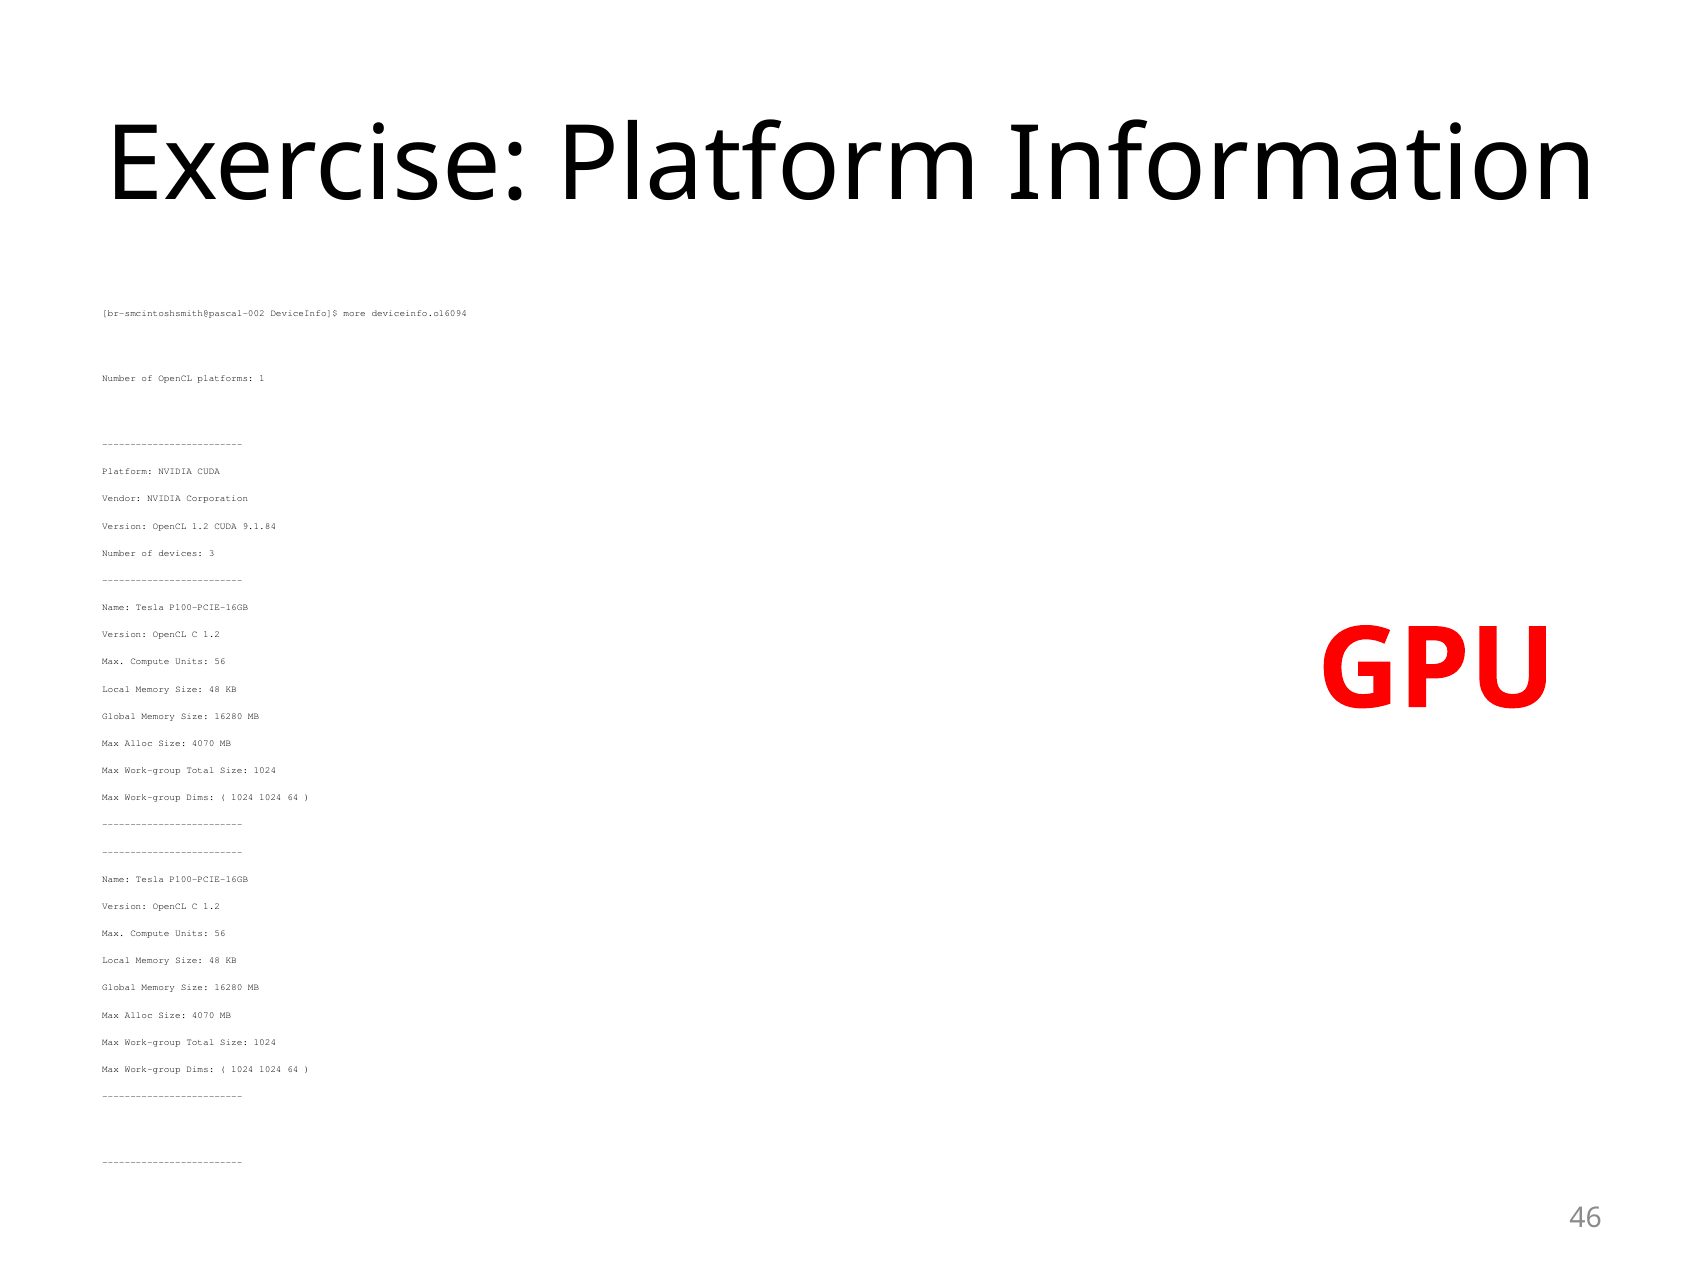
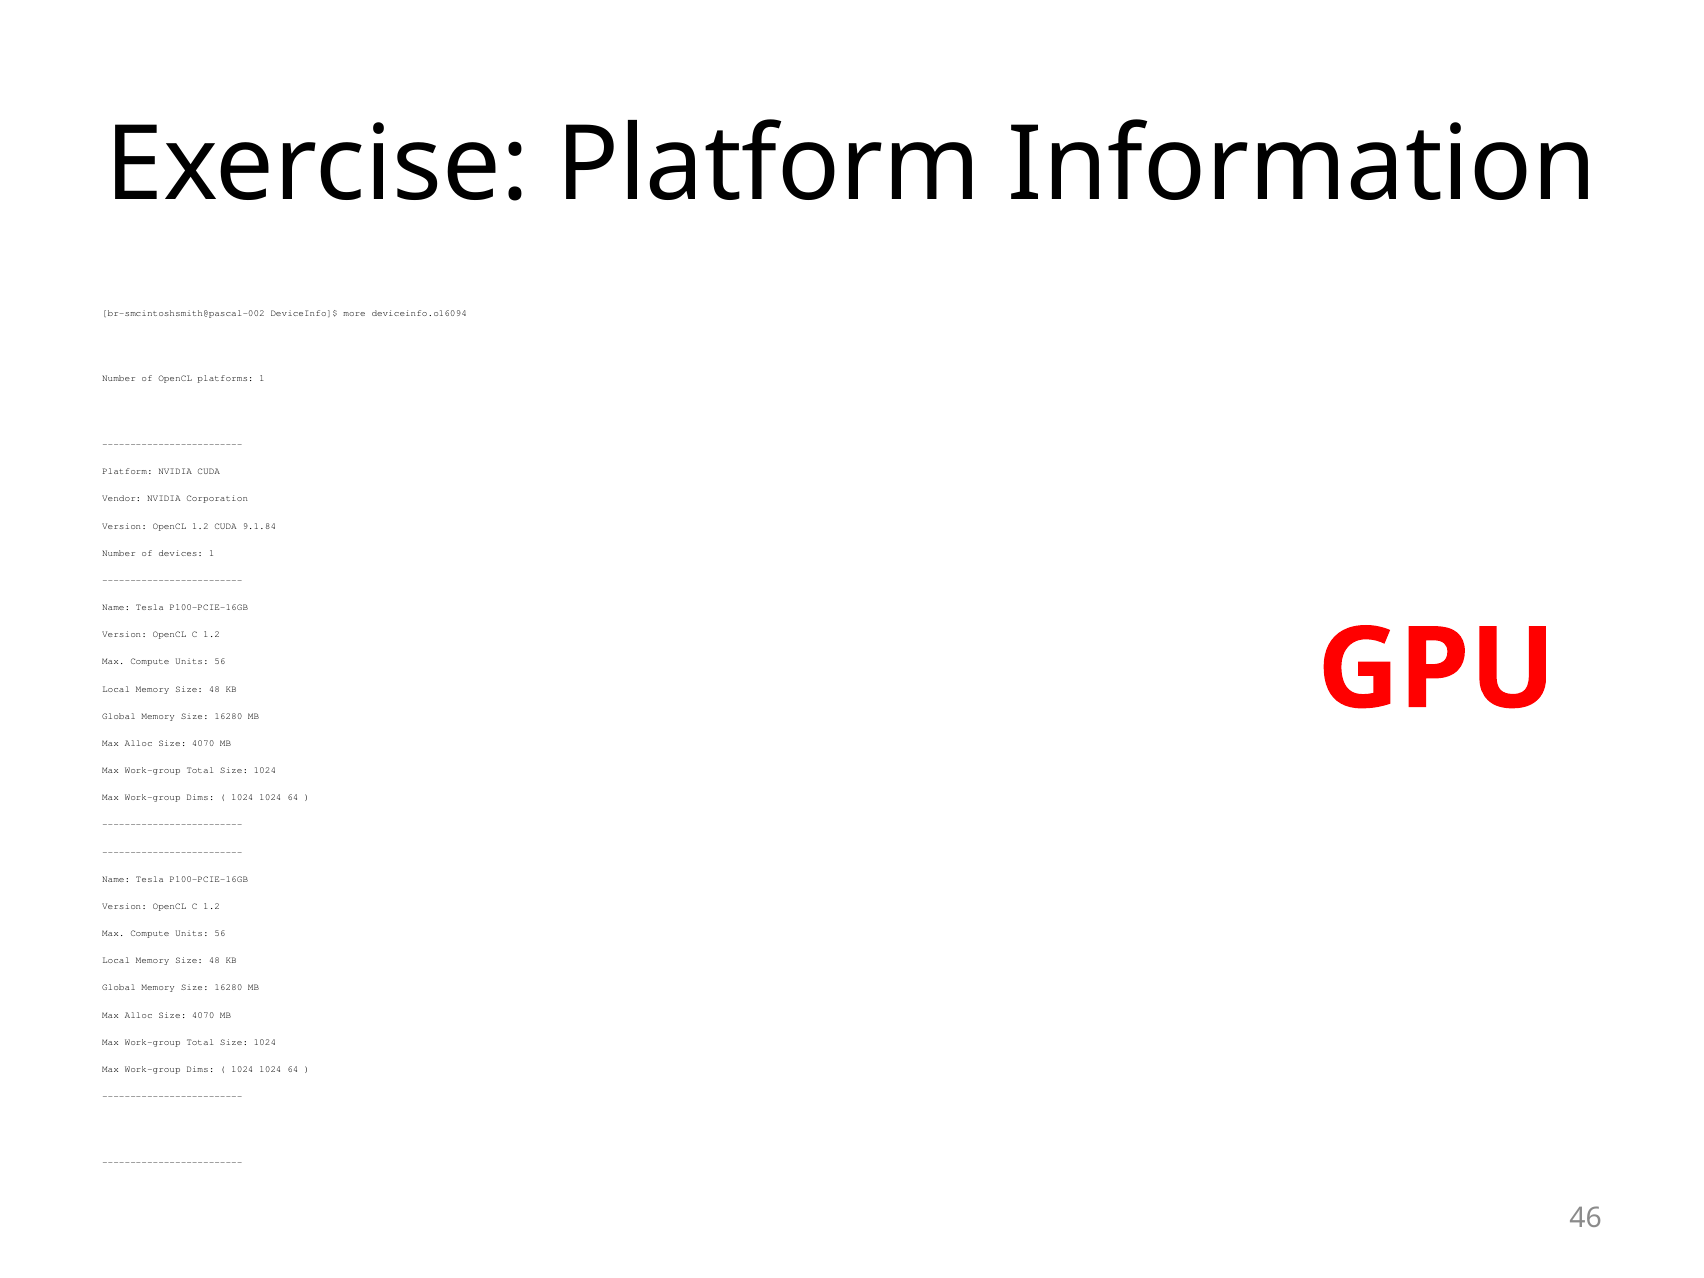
devices 3: 3 -> 1 (212, 553)
